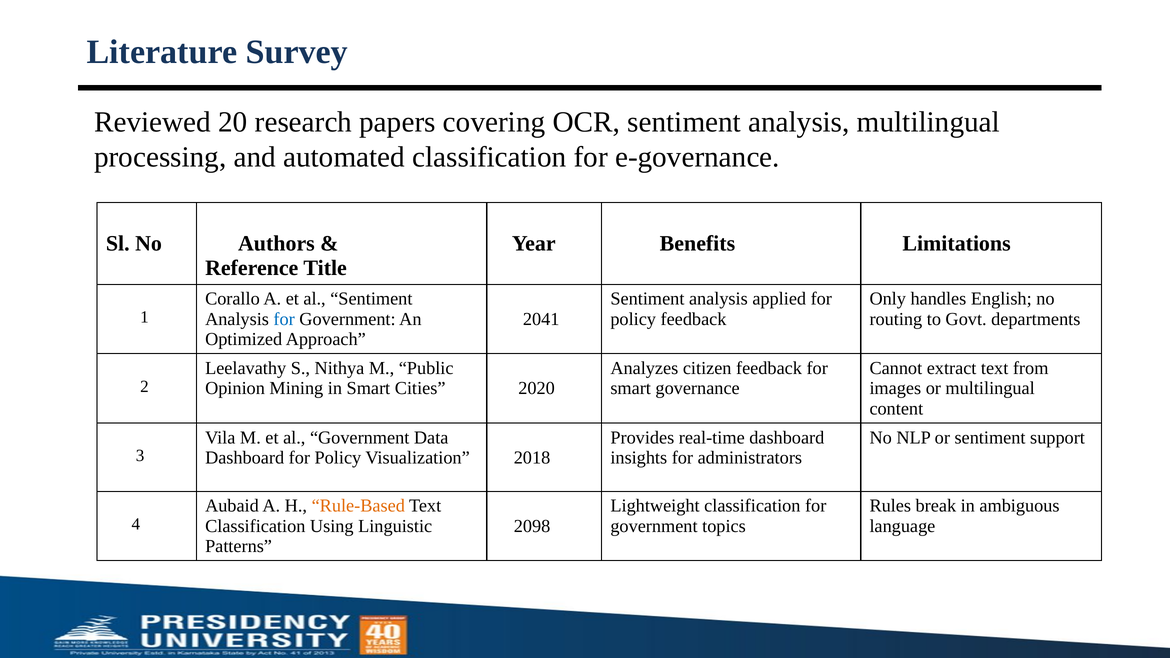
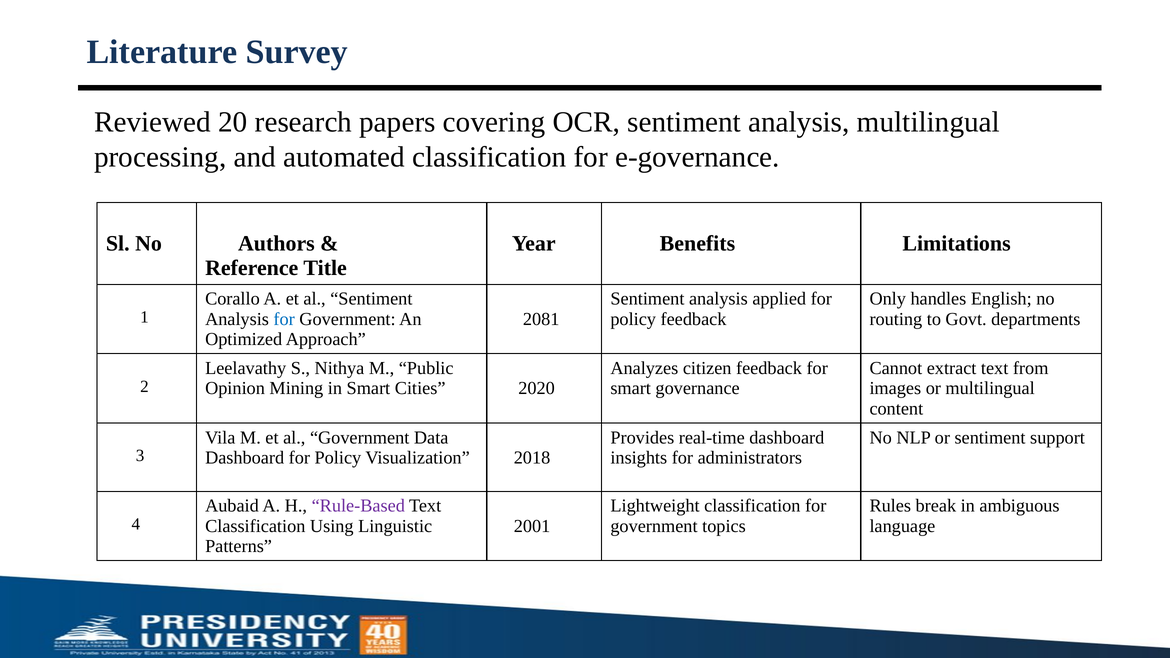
2041: 2041 -> 2081 (541, 319)
Rule-Based colour: orange -> purple (358, 506)
2098: 2098 -> 2001 (532, 526)
